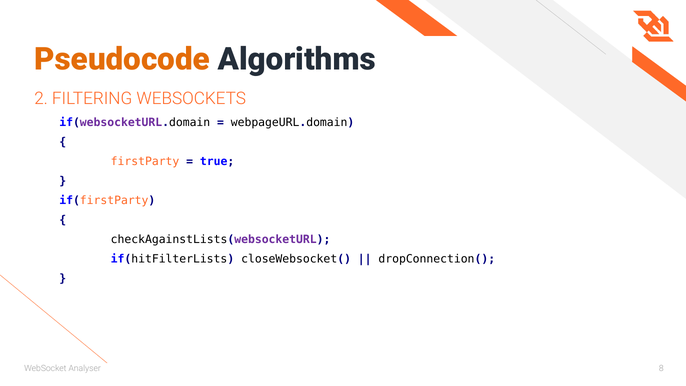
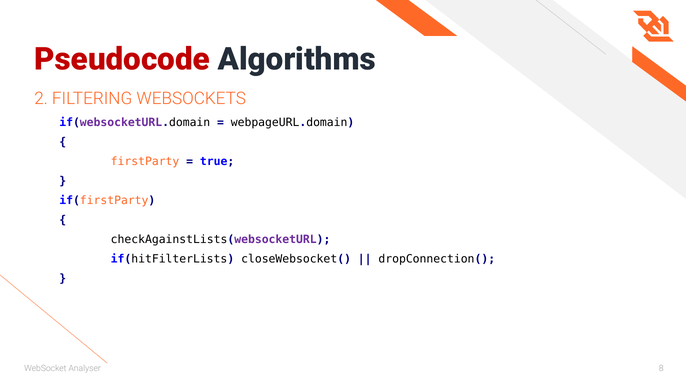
Pseudocode colour: orange -> red (122, 59)
